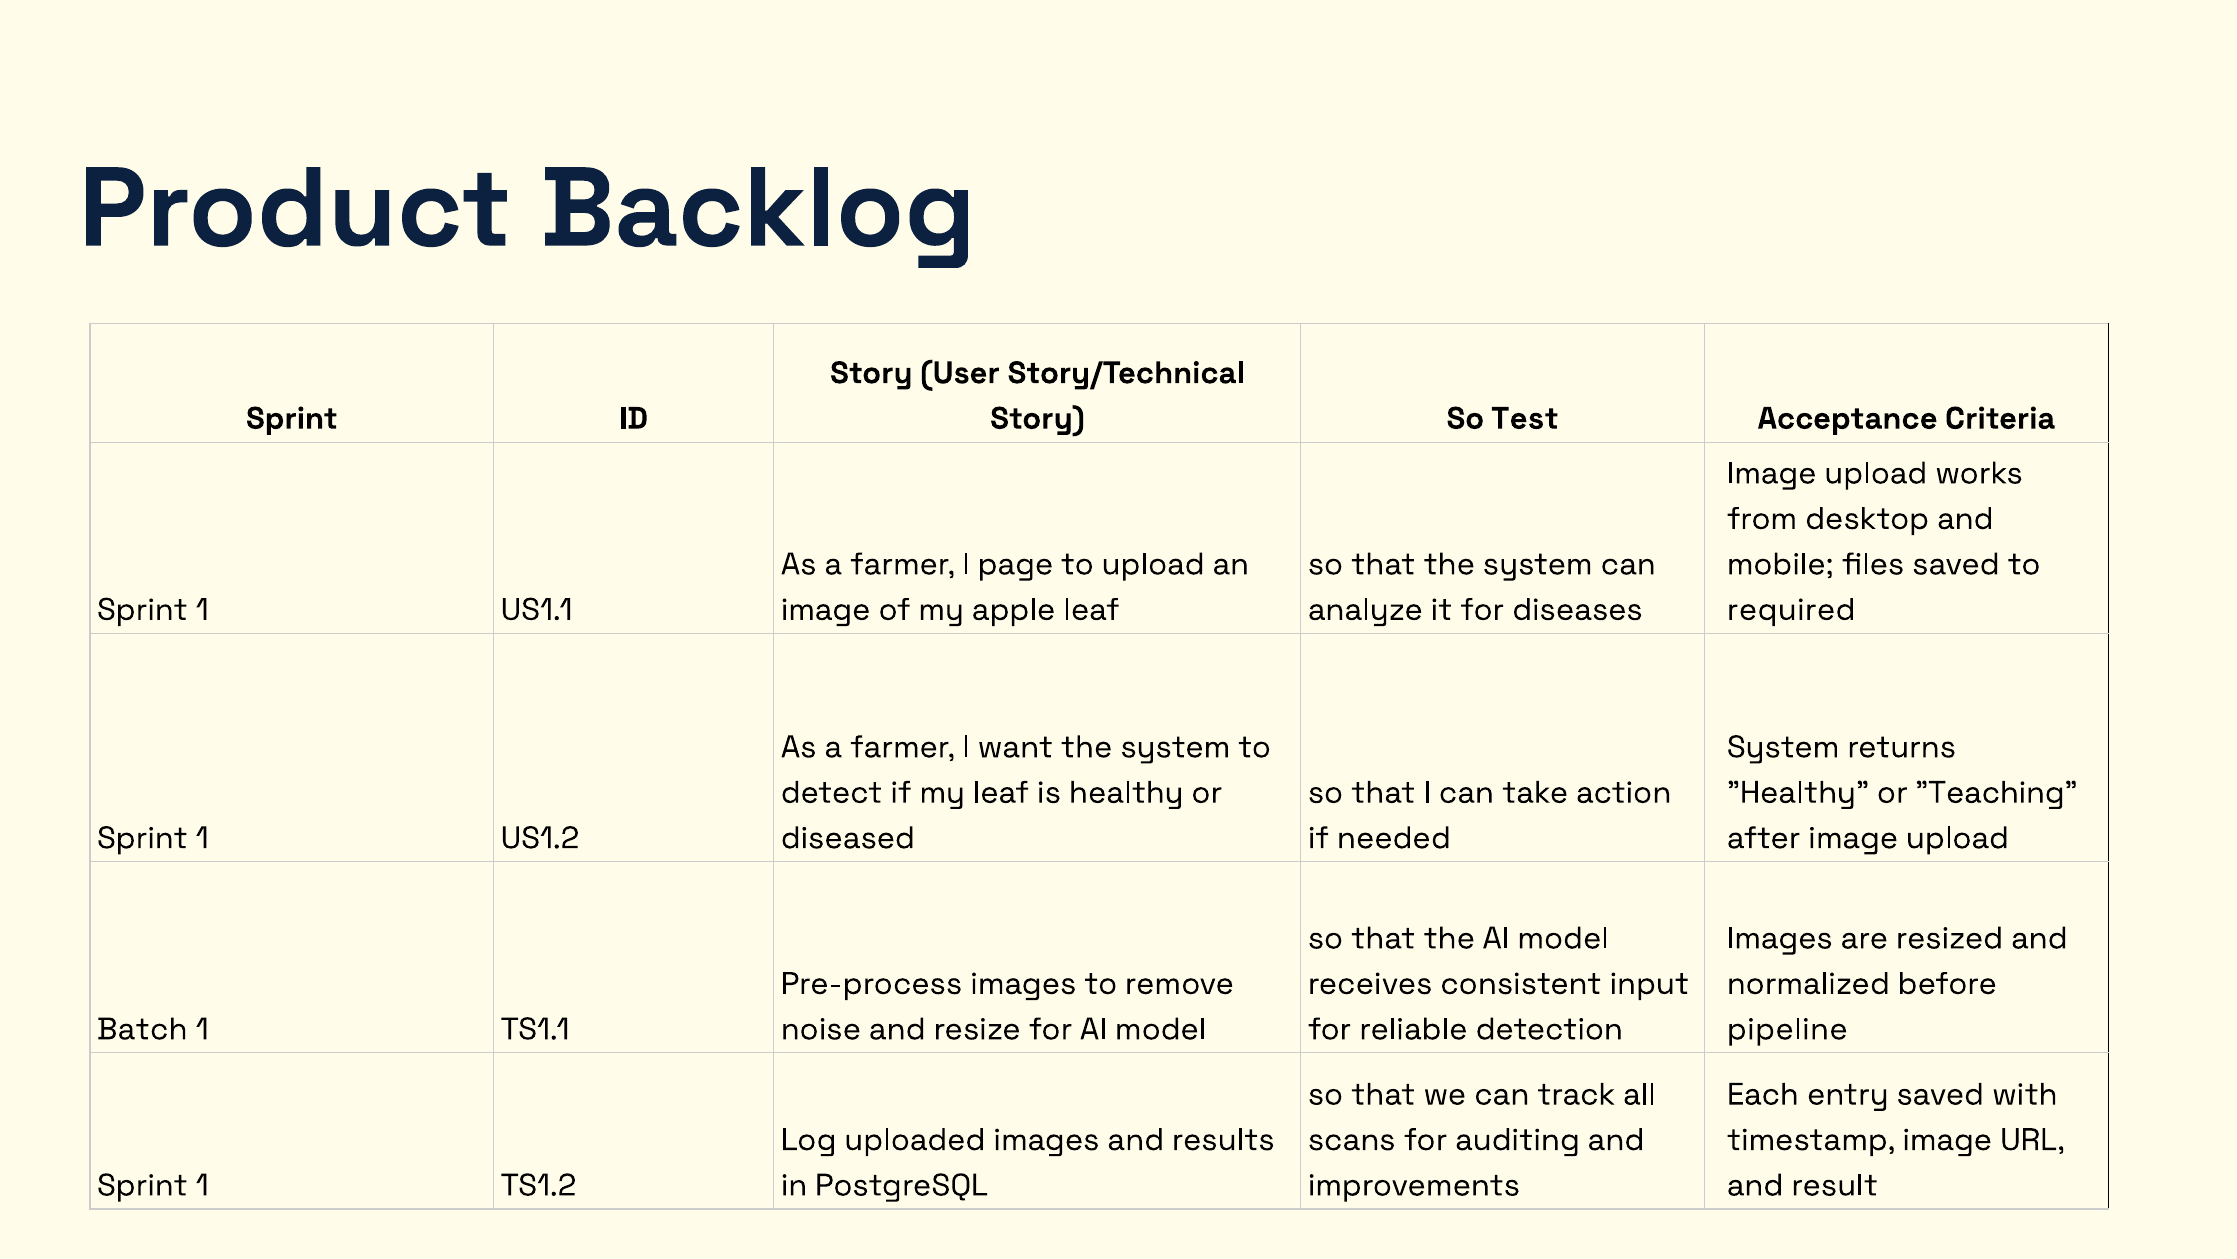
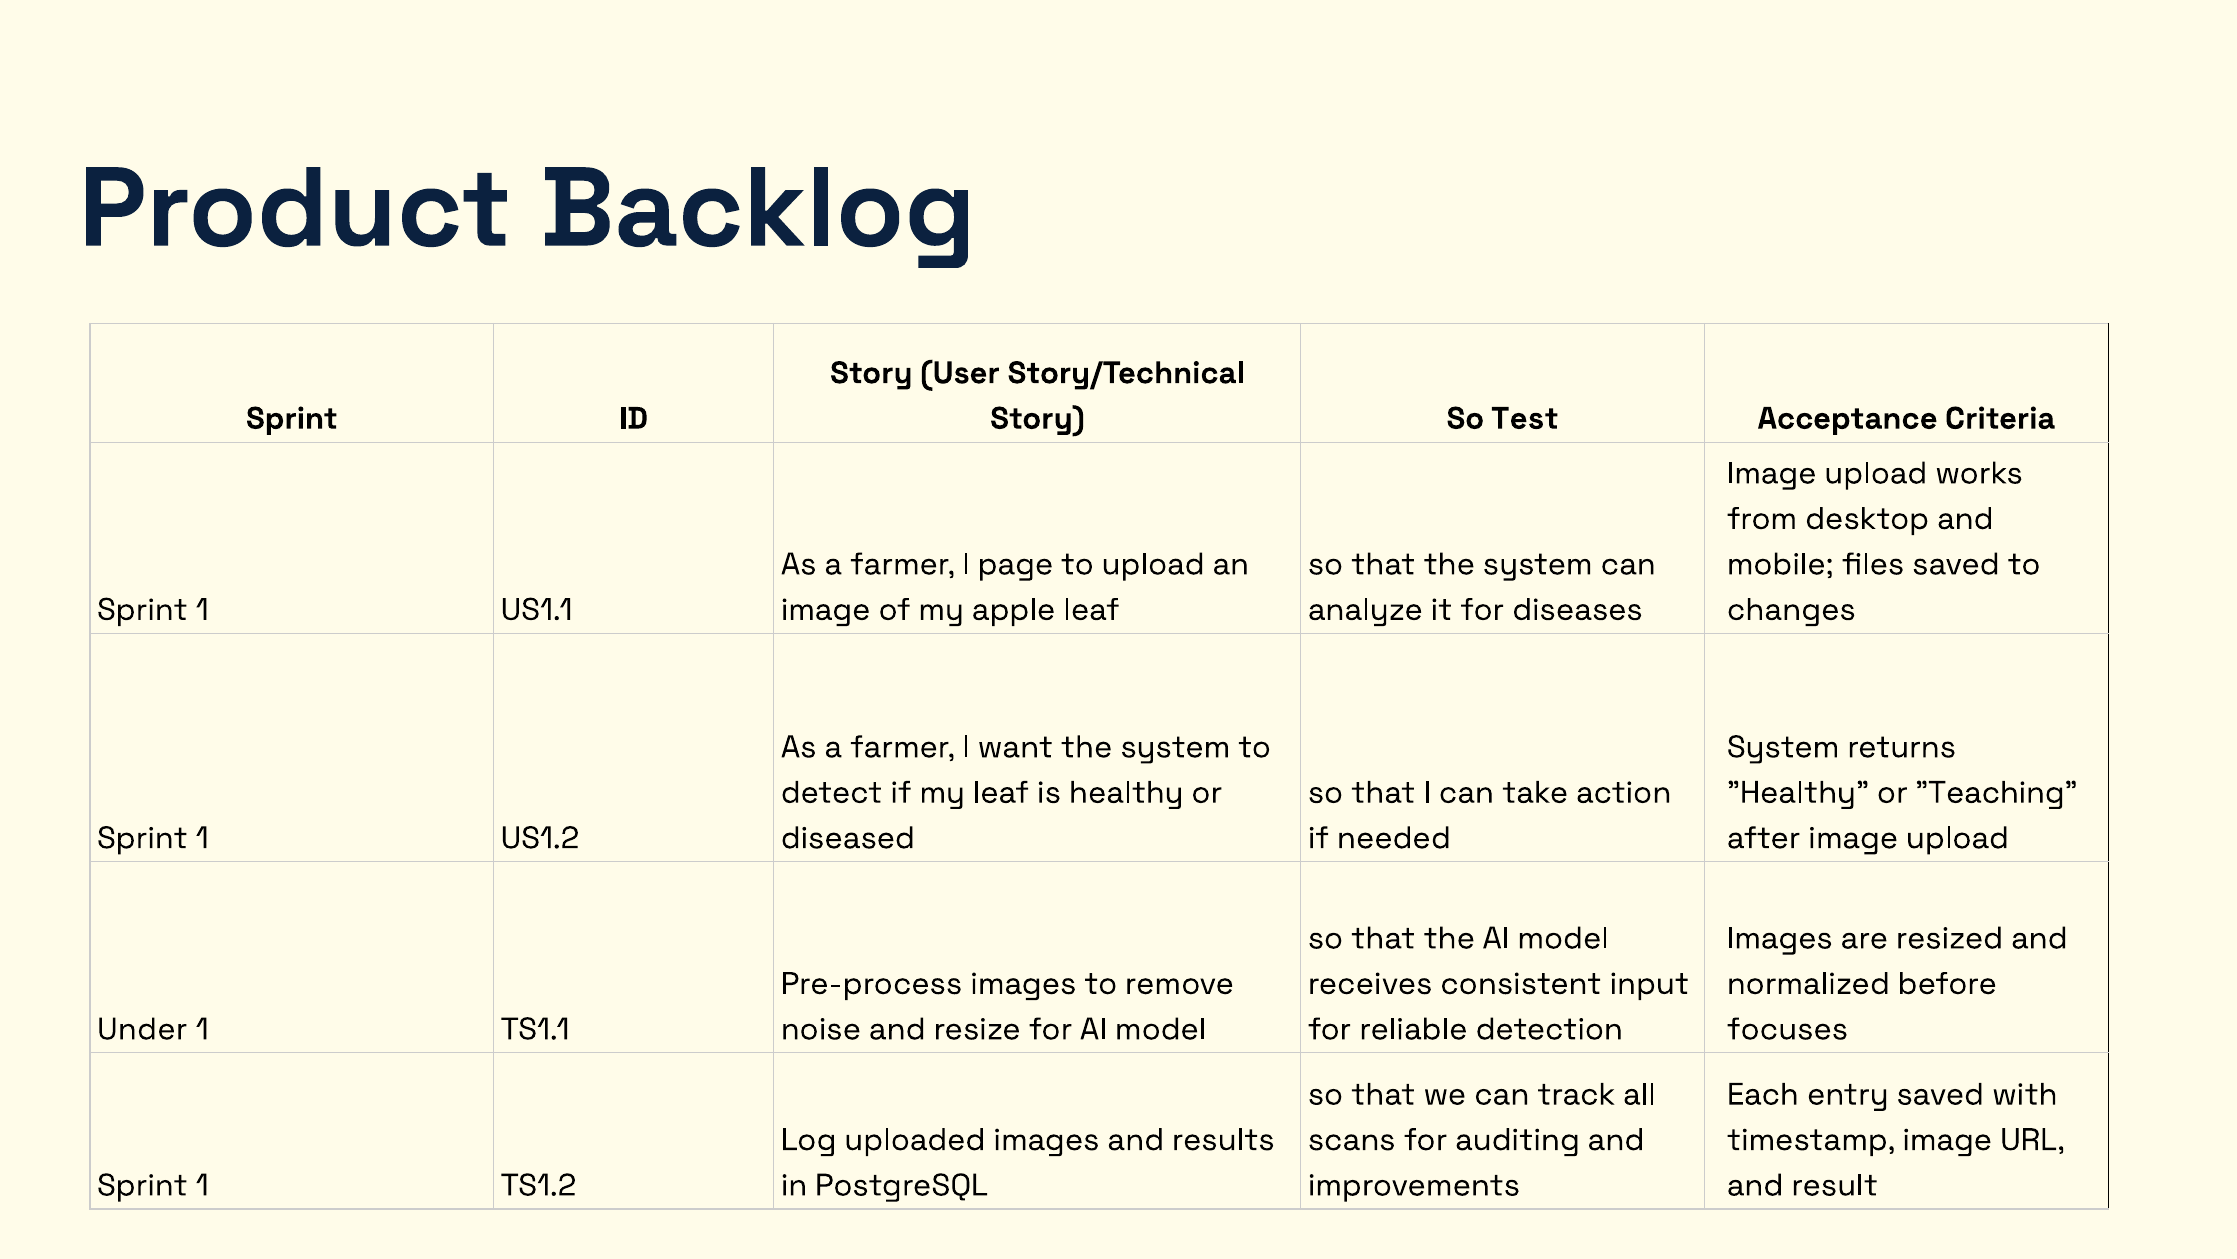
required: required -> changes (1791, 609)
Batch: Batch -> Under (142, 1029)
pipeline: pipeline -> focuses (1787, 1029)
